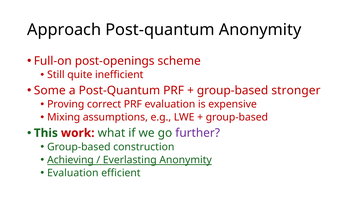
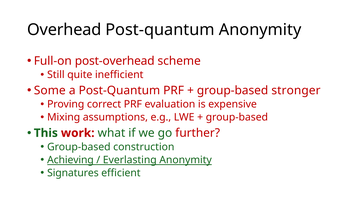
Approach: Approach -> Overhead (64, 30)
post-openings: post-openings -> post-overhead (115, 61)
further colour: purple -> red (198, 133)
Evaluation: Evaluation -> Signatures (73, 173)
